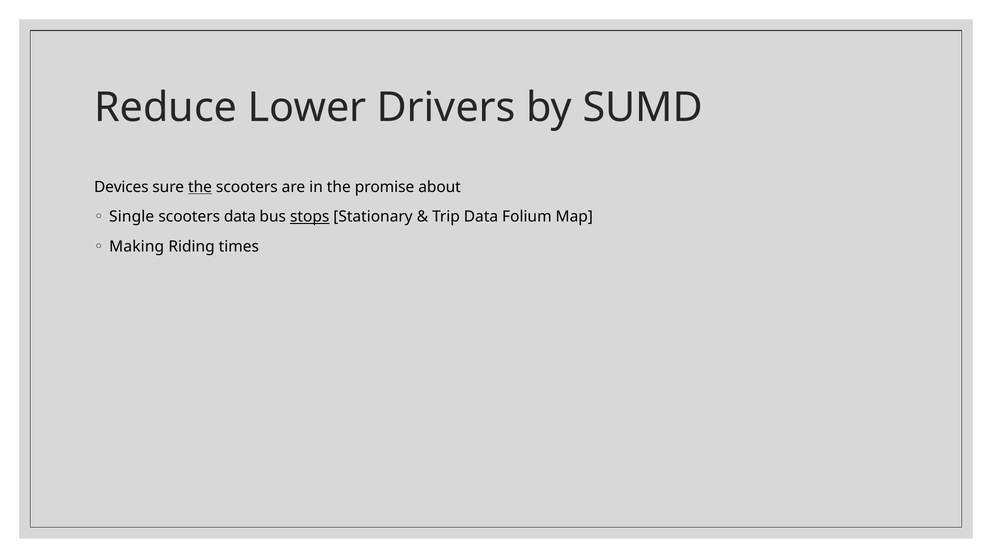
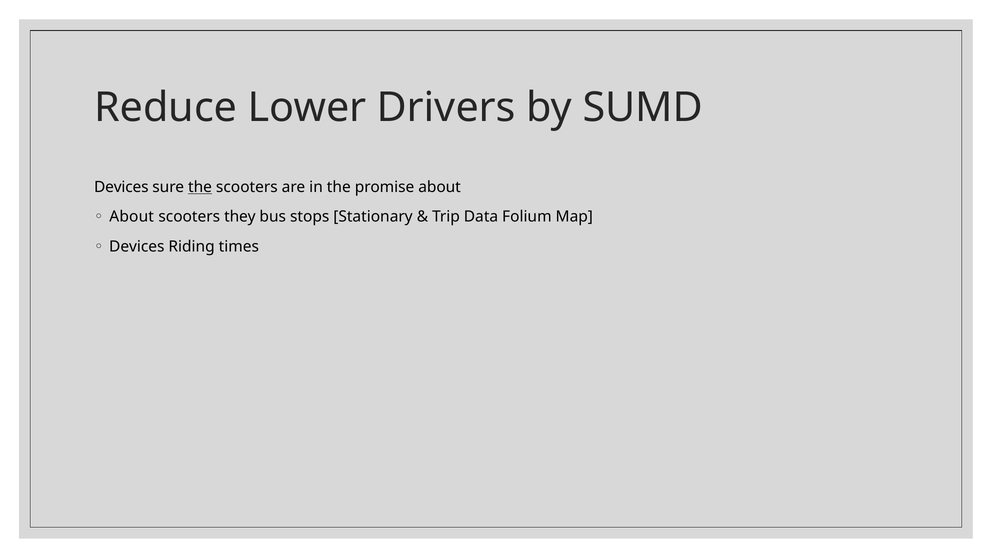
Single: Single -> About (132, 217)
scooters data: data -> they (240, 217)
stops underline: present -> none (310, 217)
Making: Making -> Devices (137, 247)
